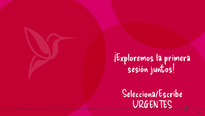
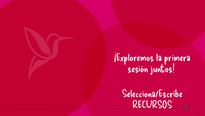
URGENTES: URGENTES -> RECURSOS (152, 104)
